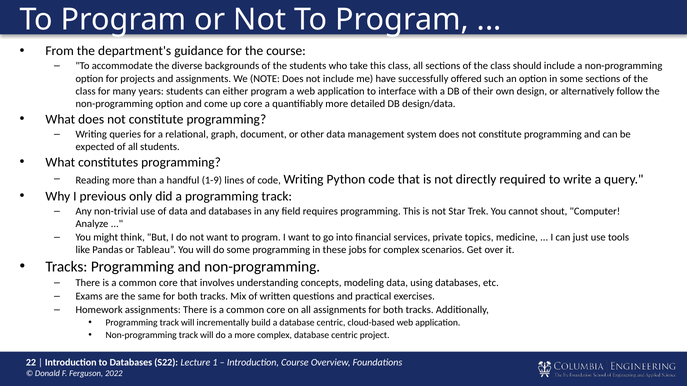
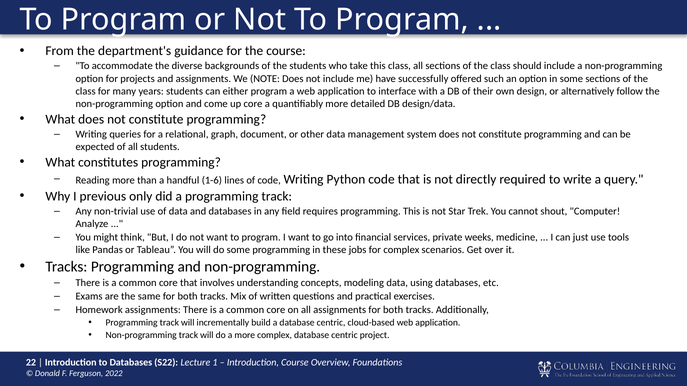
1-9: 1-9 -> 1-6 (212, 180)
topics: topics -> weeks (479, 238)
